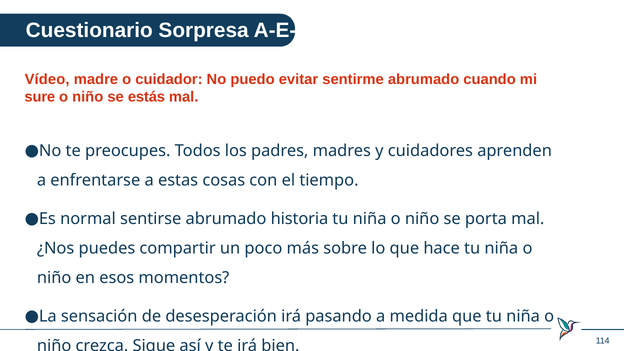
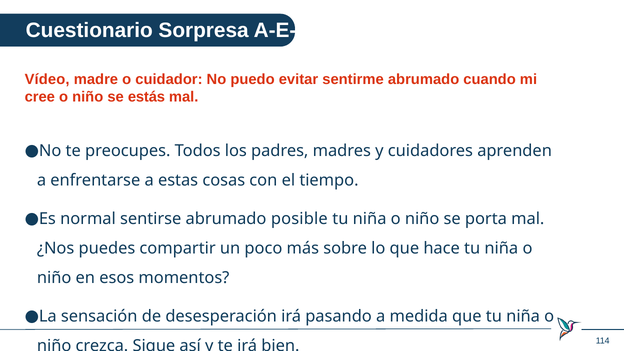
sure: sure -> cree (40, 97)
historia: historia -> posible (299, 219)
